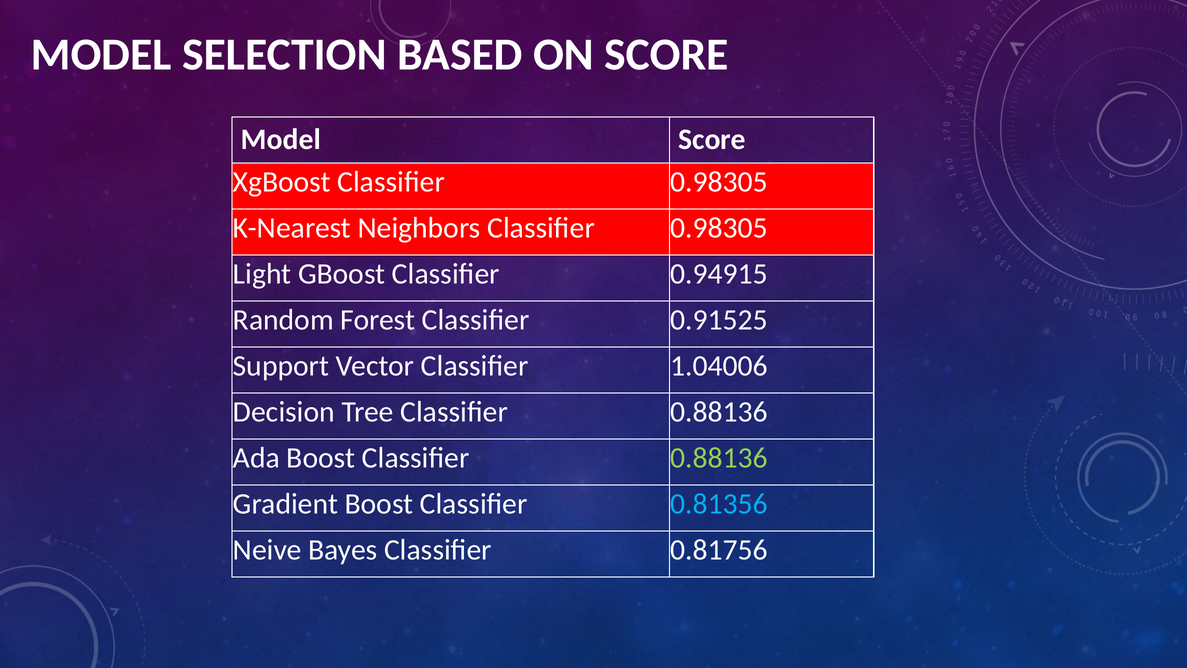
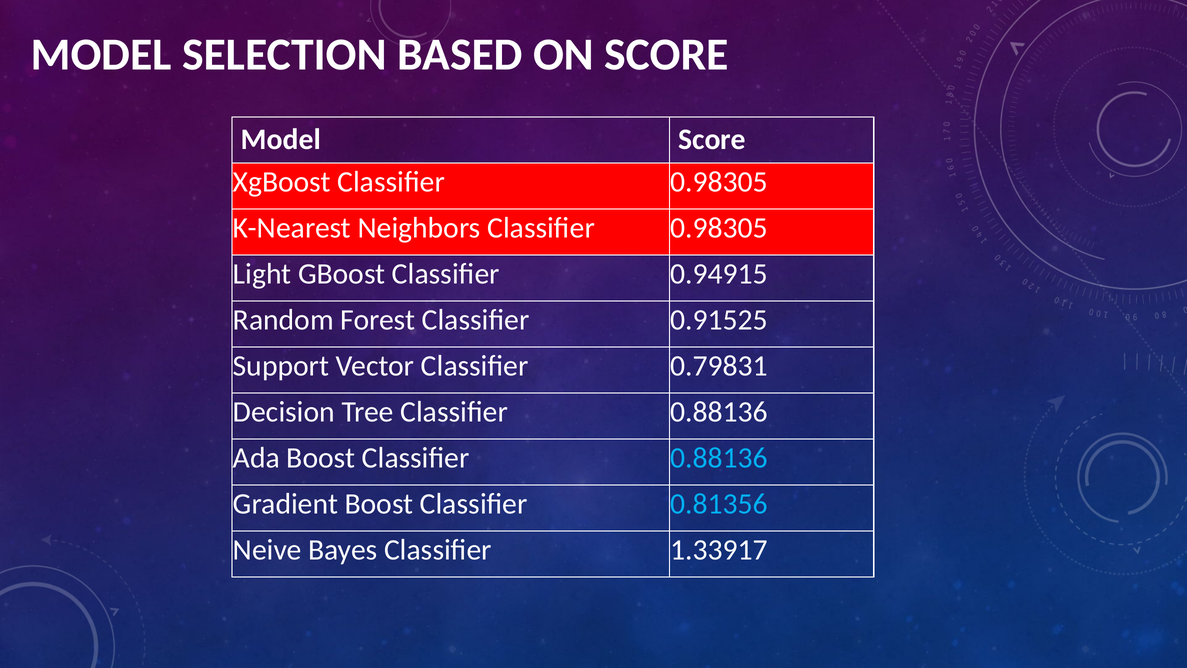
1.04006: 1.04006 -> 0.79831 (719, 366)
0.88136 colour: light green -> light blue (719, 458)
0.81756: 0.81756 -> 1.33917 (719, 550)
